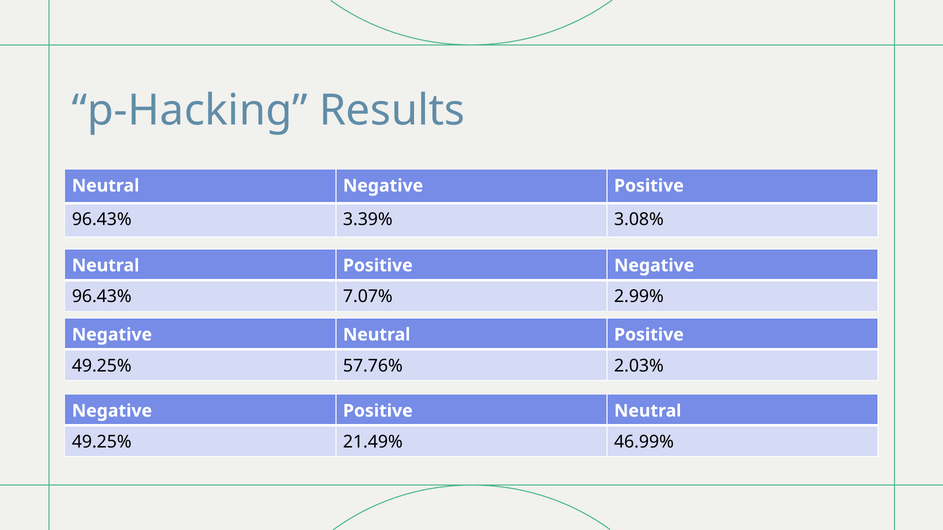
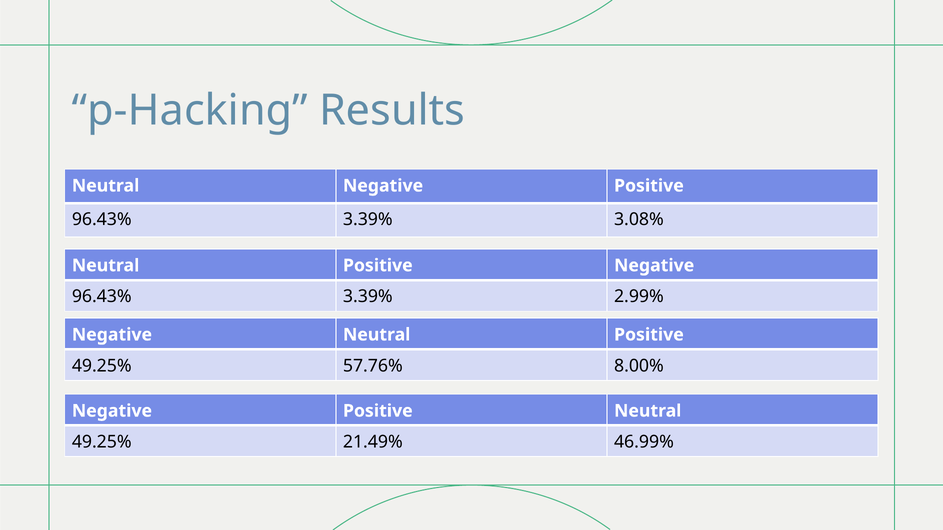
7.07%: 7.07% -> 3.39% (368, 297)
2.03%: 2.03% -> 8.00% (639, 366)
